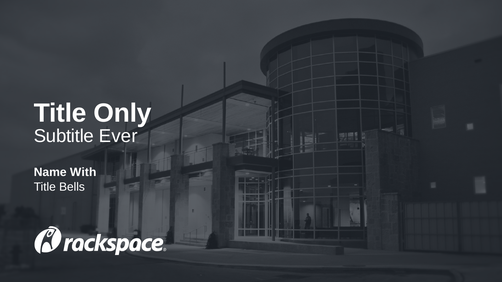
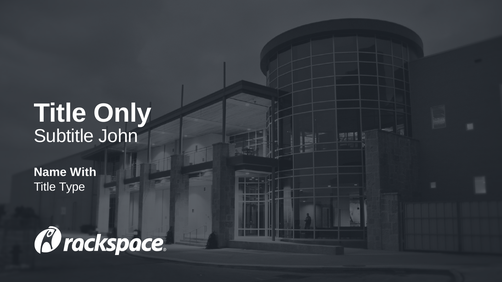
Ever: Ever -> John (118, 136)
Bells: Bells -> Type (72, 187)
